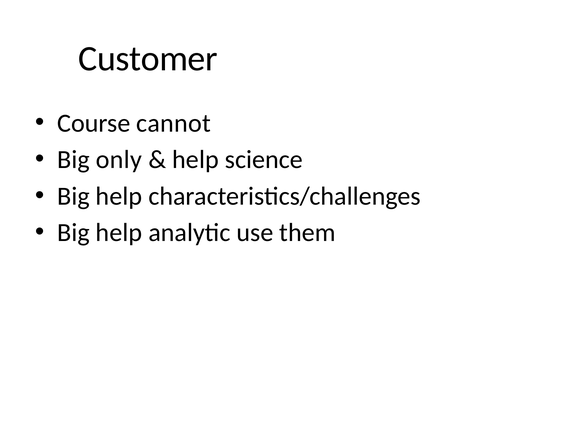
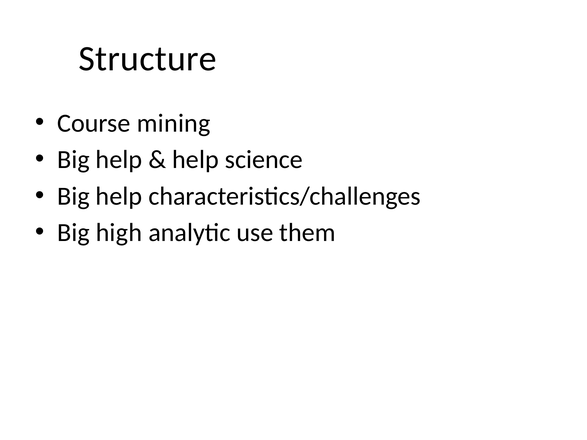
Customer: Customer -> Structure (148, 59)
cannot: cannot -> mining (174, 123)
only: only -> help (119, 160)
help: help -> high (119, 233)
